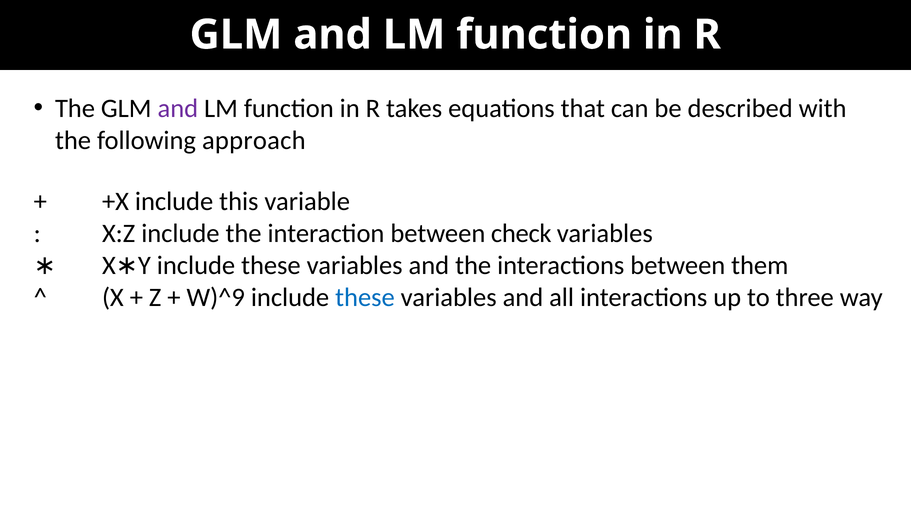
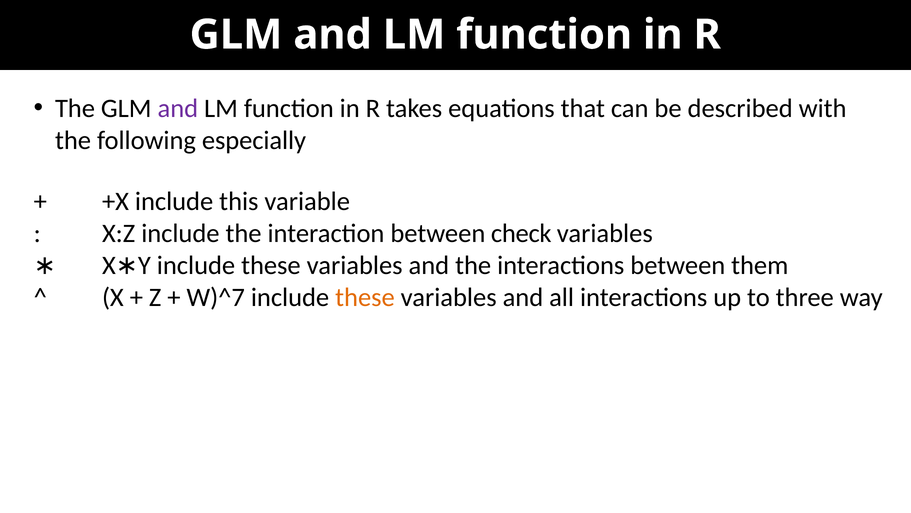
approach: approach -> especially (254, 140)
W)^9: W)^9 -> W)^7 (216, 297)
these colour: blue -> orange (365, 297)
